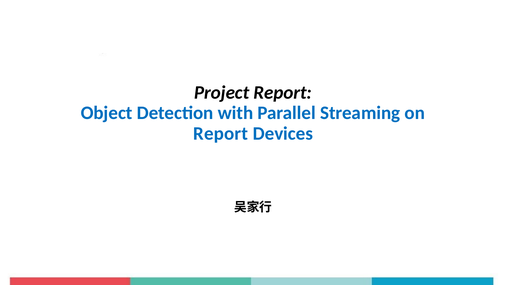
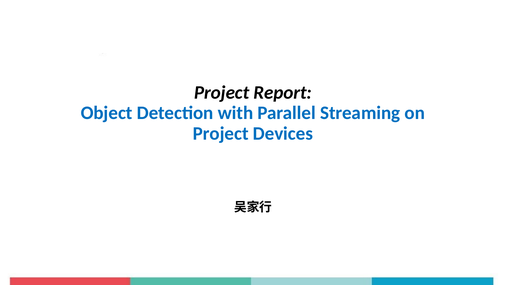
Report: Report -> Project (221, 133)
